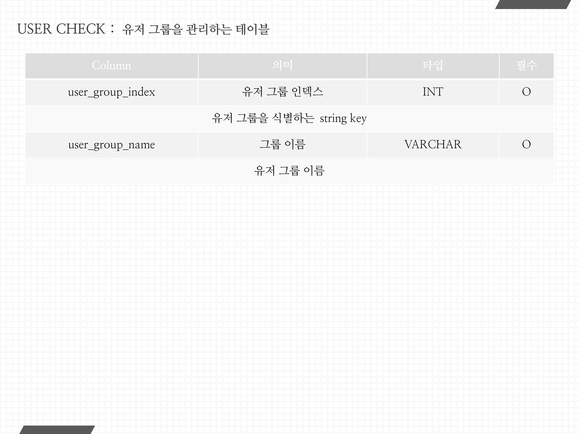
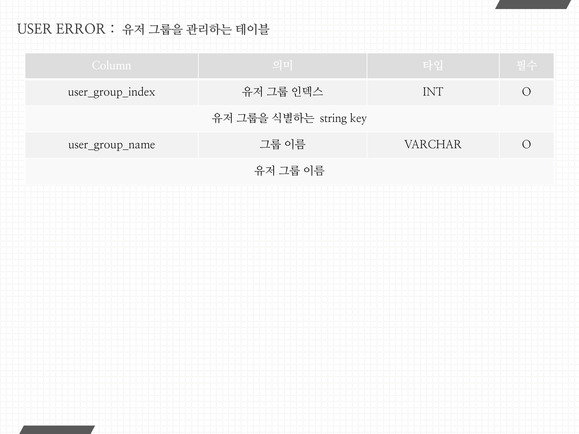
CHECK: CHECK -> ERROR (81, 29)
